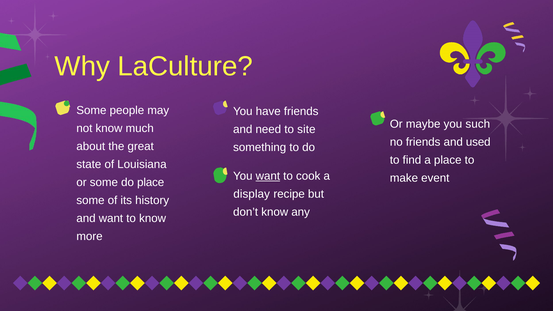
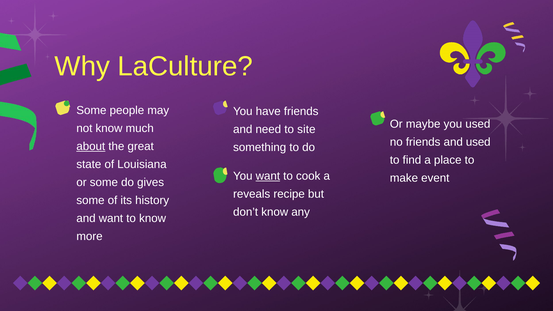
you such: such -> used (478, 124)
about underline: none -> present (91, 146)
do place: place -> gives (151, 182)
display: display -> reveals (252, 194)
